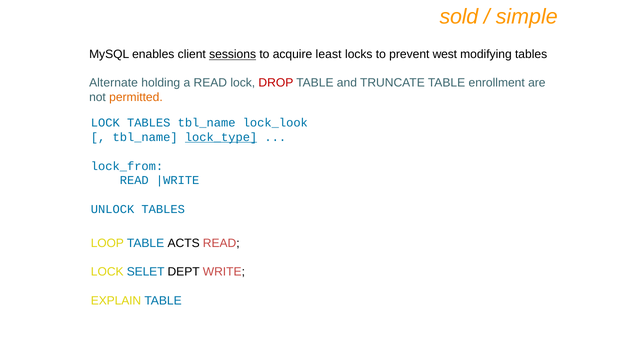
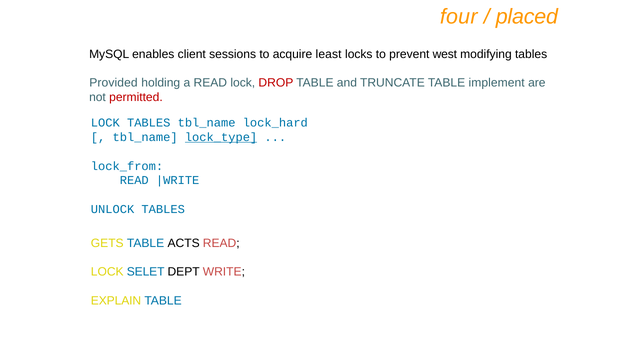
sold: sold -> four (459, 17)
simple: simple -> placed (527, 17)
sessions underline: present -> none (233, 55)
Alternate: Alternate -> Provided (113, 83)
enrollment: enrollment -> implement (497, 83)
permitted colour: orange -> red (136, 97)
lock_look: lock_look -> lock_hard (275, 123)
LOOP: LOOP -> GETS (107, 244)
